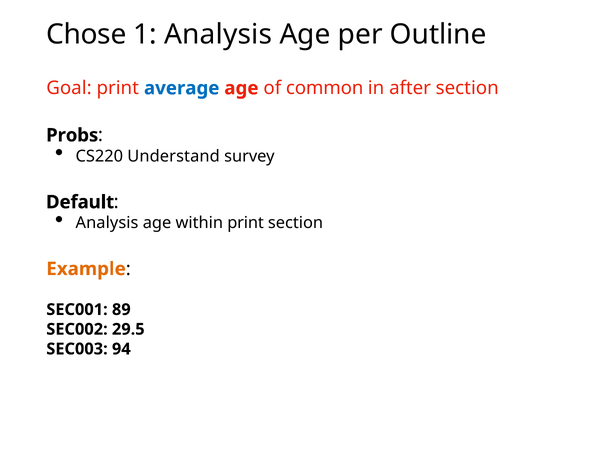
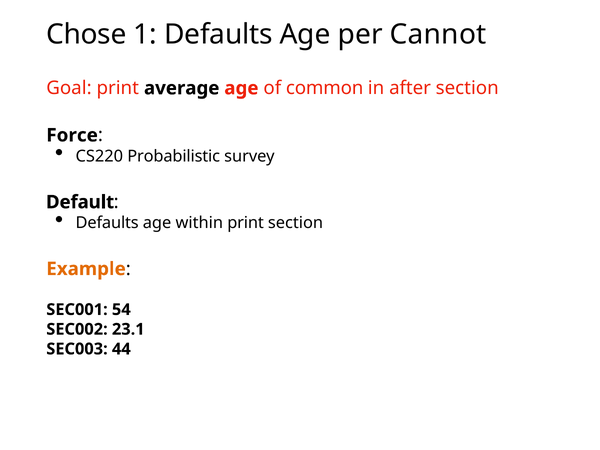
1 Analysis: Analysis -> Defaults (218, 35)
Outline: Outline -> Cannot (438, 35)
average colour: blue -> black (182, 88)
Probs: Probs -> Force (72, 135)
Understand: Understand -> Probabilistic (174, 156)
Analysis: Analysis -> Defaults (107, 223)
89: 89 -> 54 (121, 310)
29.5: 29.5 -> 23.1 (128, 329)
94: 94 -> 44 (121, 349)
